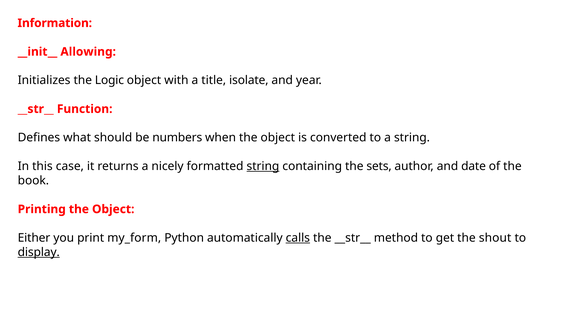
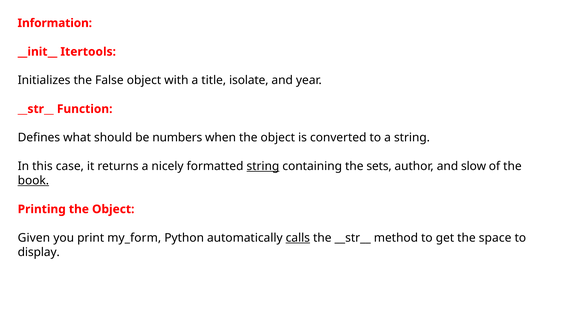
Allowing: Allowing -> Itertools (88, 52)
Logic: Logic -> False (109, 80)
date: date -> slow (474, 166)
book underline: none -> present (33, 180)
Either: Either -> Given (34, 238)
shout: shout -> space (495, 238)
display underline: present -> none (39, 252)
